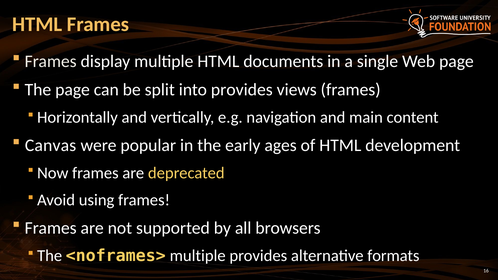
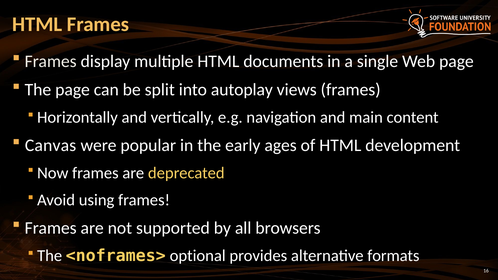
into provides: provides -> autoplay (242, 90)
<noframes> multiple: multiple -> optional (198, 256)
